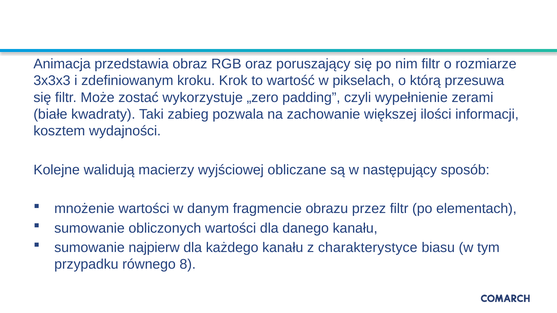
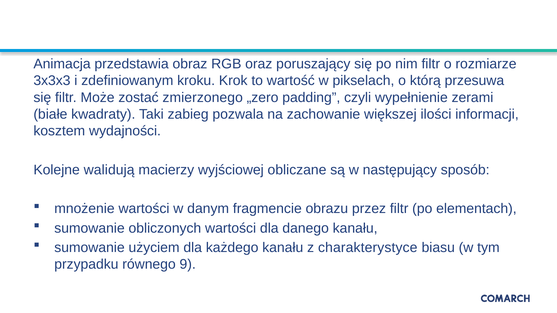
wykorzystuje: wykorzystuje -> zmierzonego (203, 98)
najpierw: najpierw -> użyciem (154, 248)
8: 8 -> 9 (188, 265)
